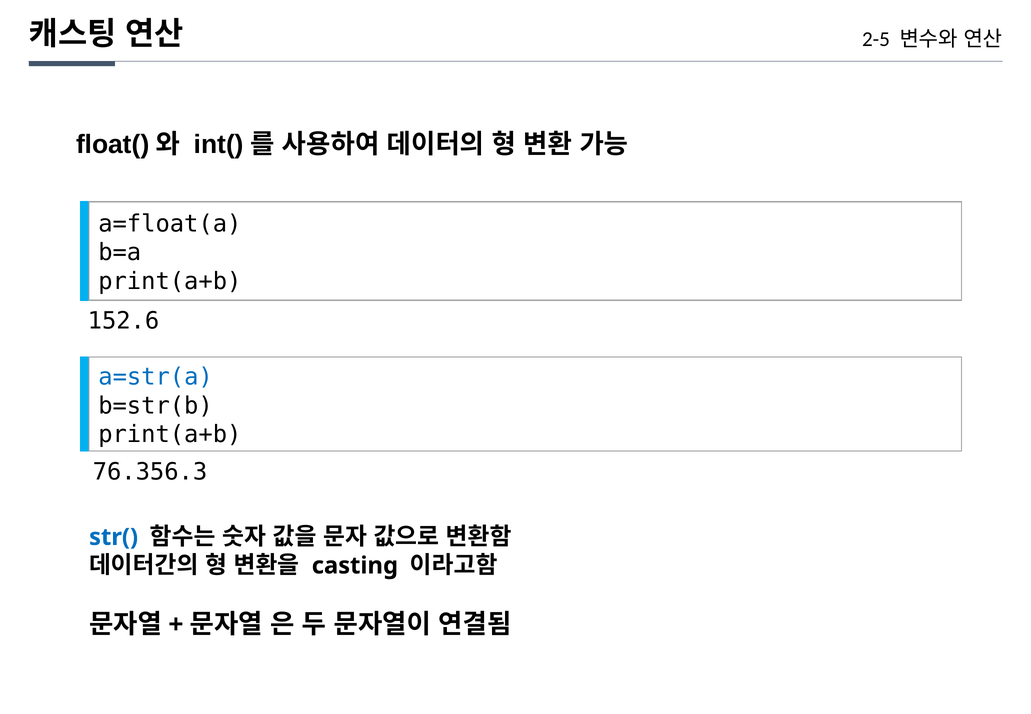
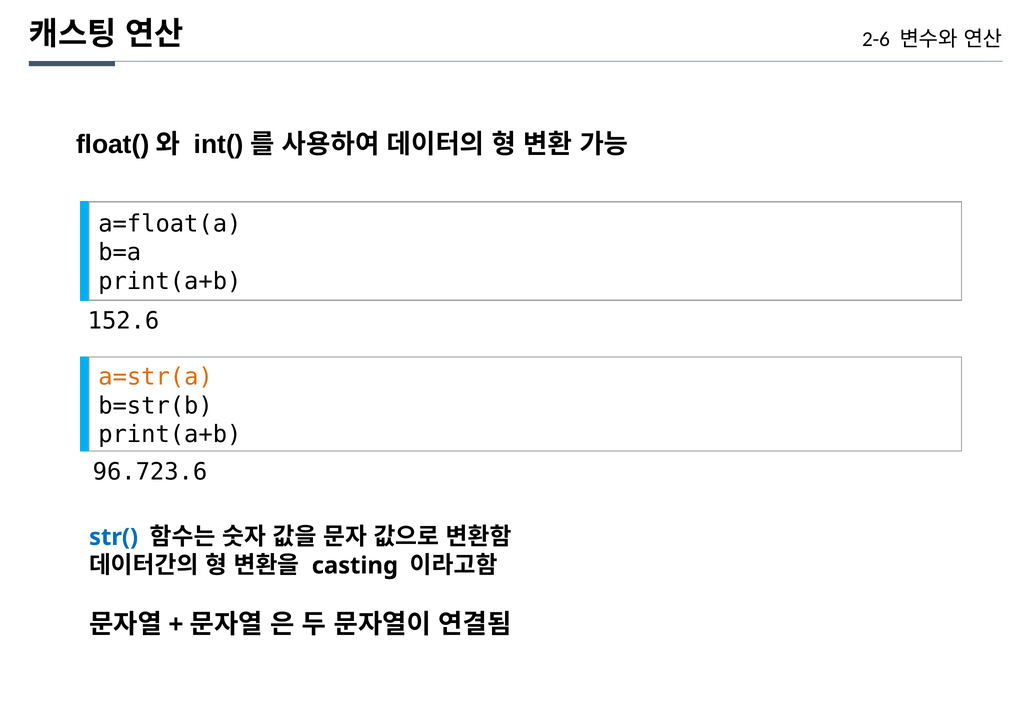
2-5: 2-5 -> 2-6 (876, 39)
a=str(a colour: blue -> orange (156, 377)
76.356.3: 76.356.3 -> 96.723.6 (150, 472)
